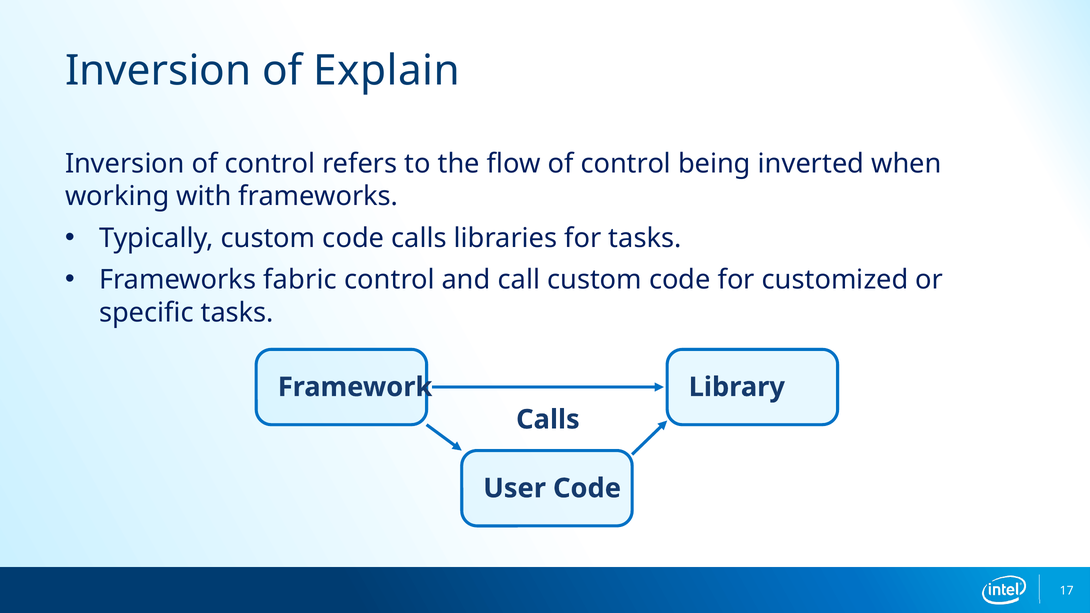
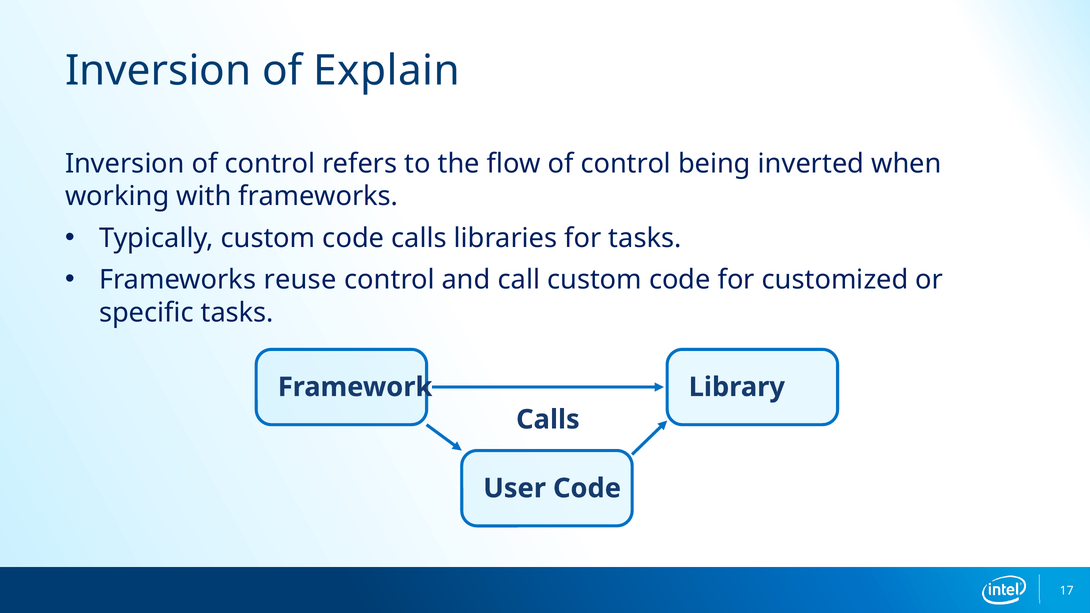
fabric: fabric -> reuse (300, 280)
